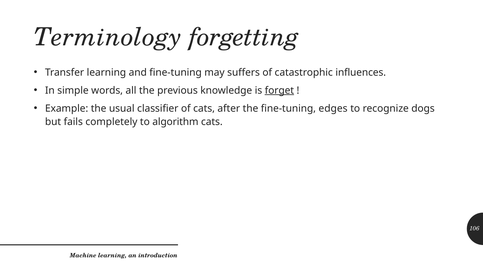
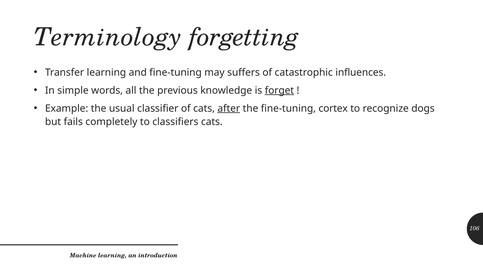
after underline: none -> present (229, 109)
edges: edges -> cortex (333, 109)
algorithm: algorithm -> classifiers (175, 122)
